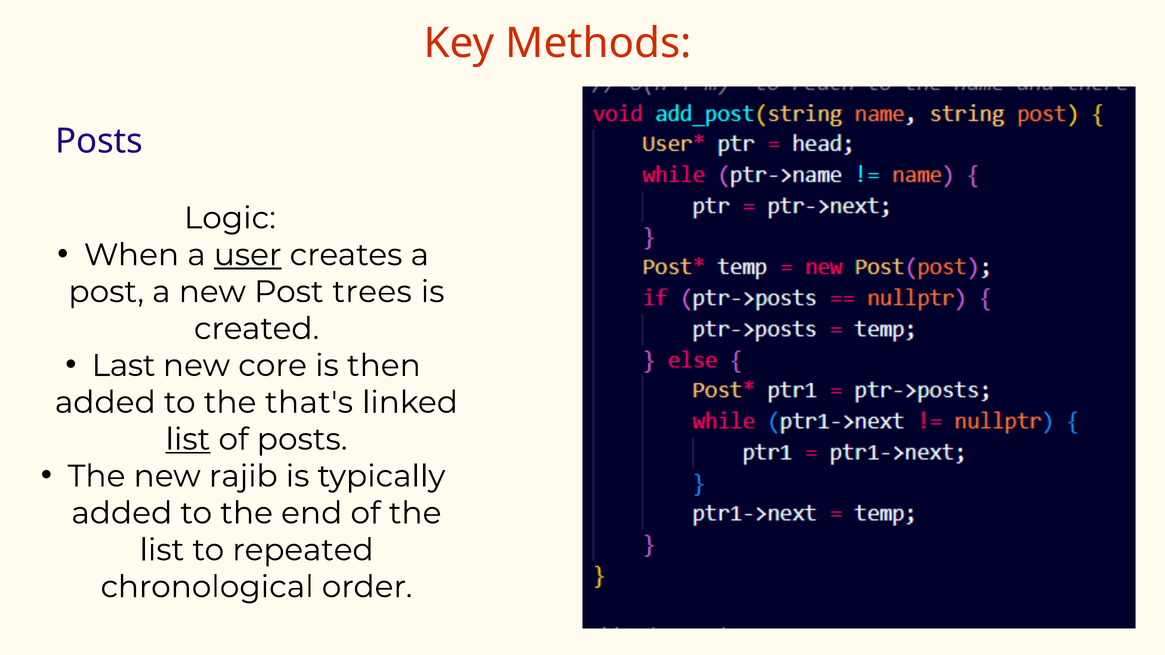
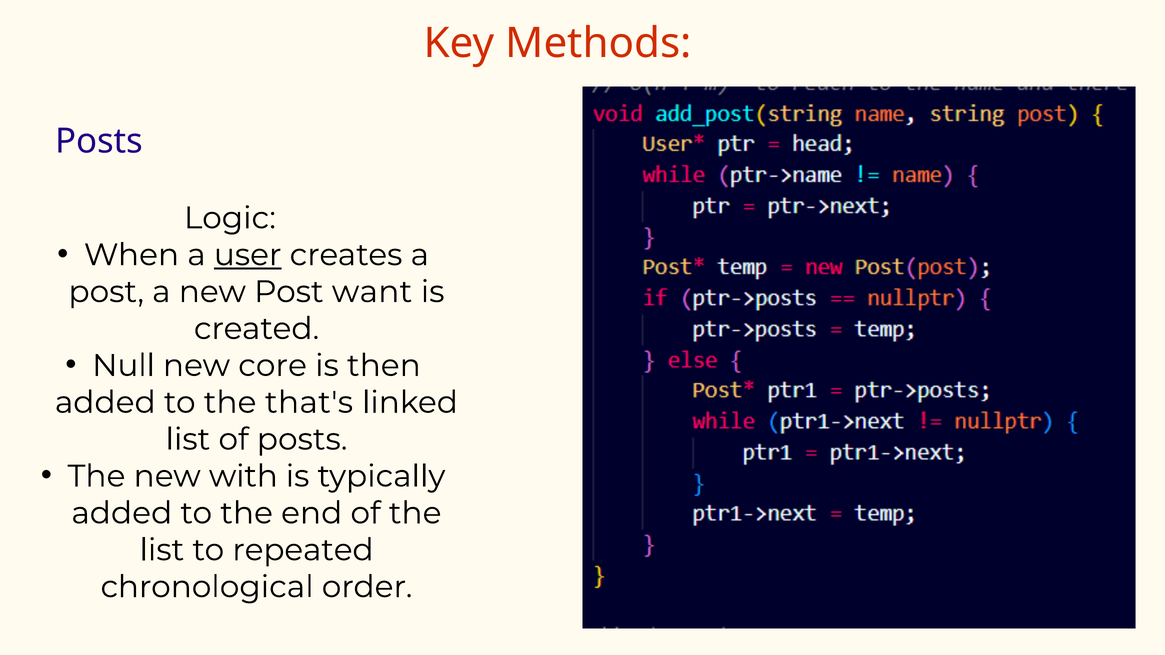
trees: trees -> want (372, 292)
Last: Last -> Null (123, 366)
list underline: present -> none (188, 440)
rajib: rajib -> with (243, 476)
